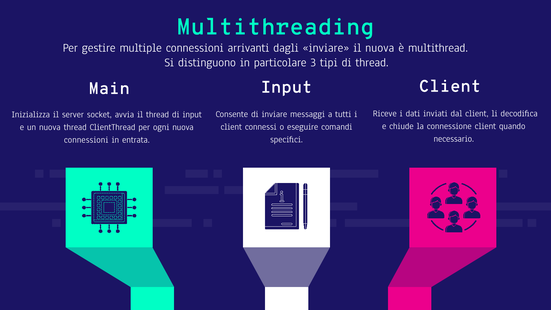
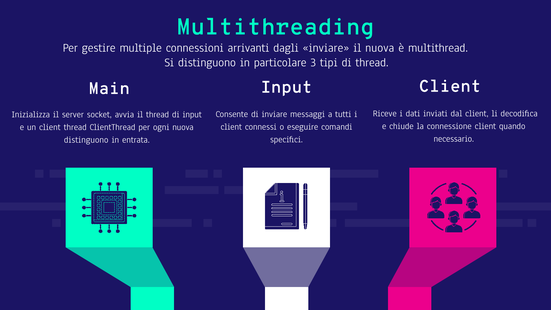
un nuova: nuova -> client (50, 127)
connessioni: connessioni -> distinguono (86, 140)
